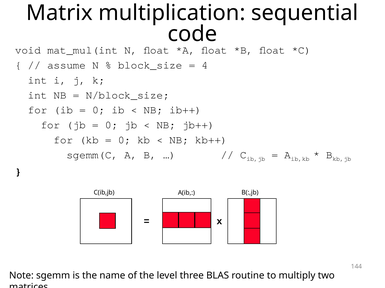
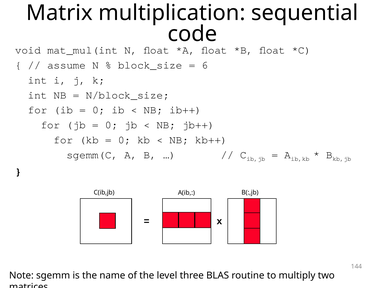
4: 4 -> 6 (205, 65)
